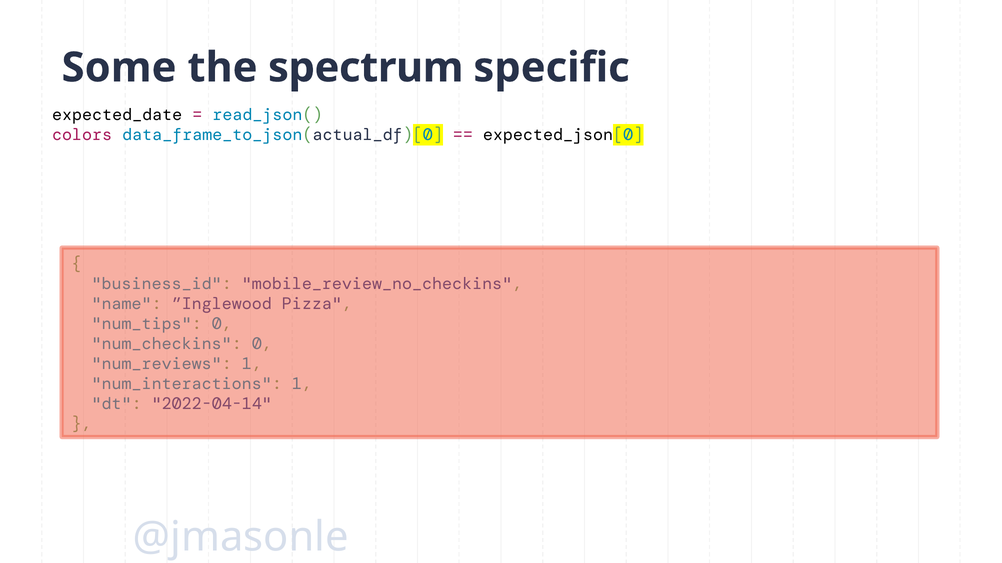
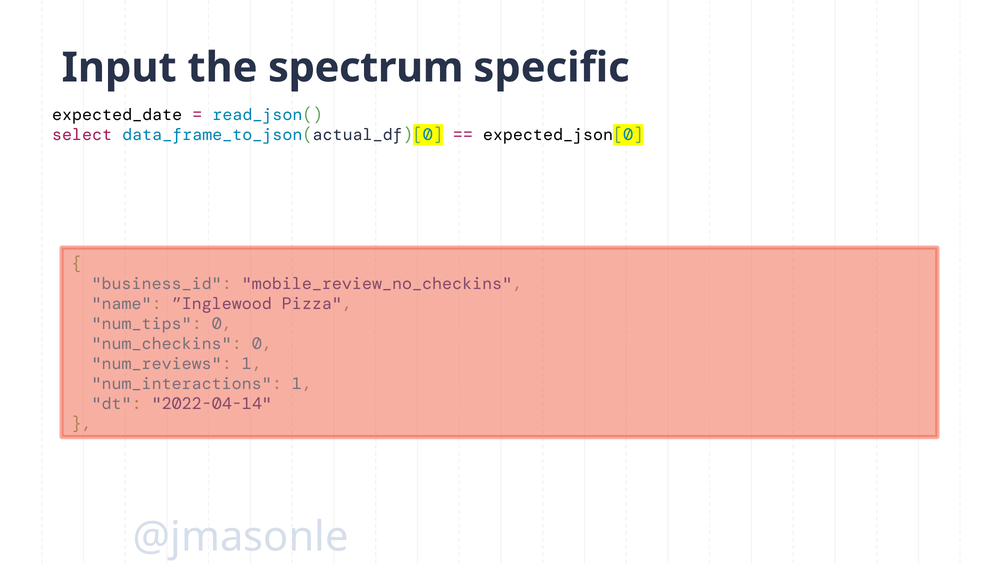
Some: Some -> Input (119, 68)
colors: colors -> select (82, 135)
